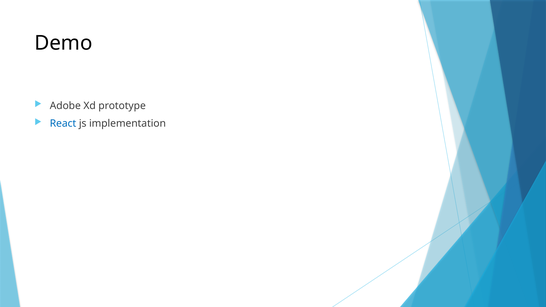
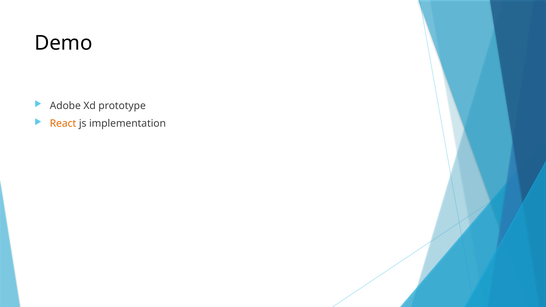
React colour: blue -> orange (63, 124)
